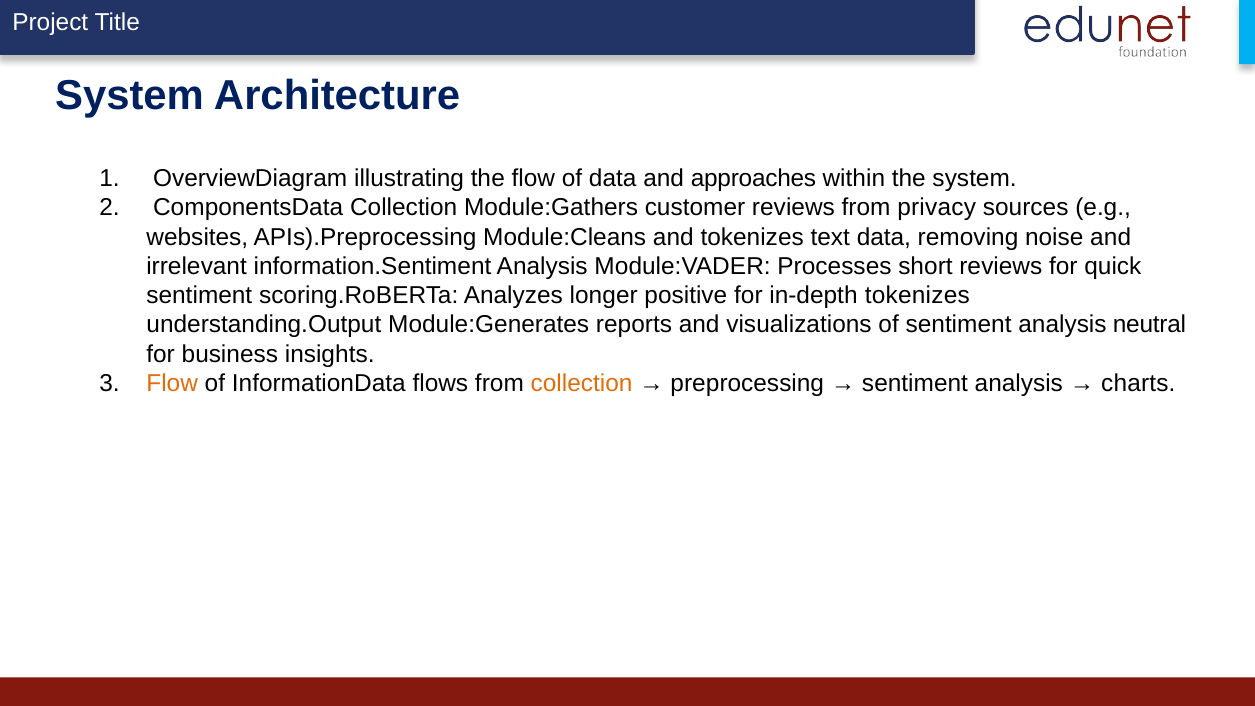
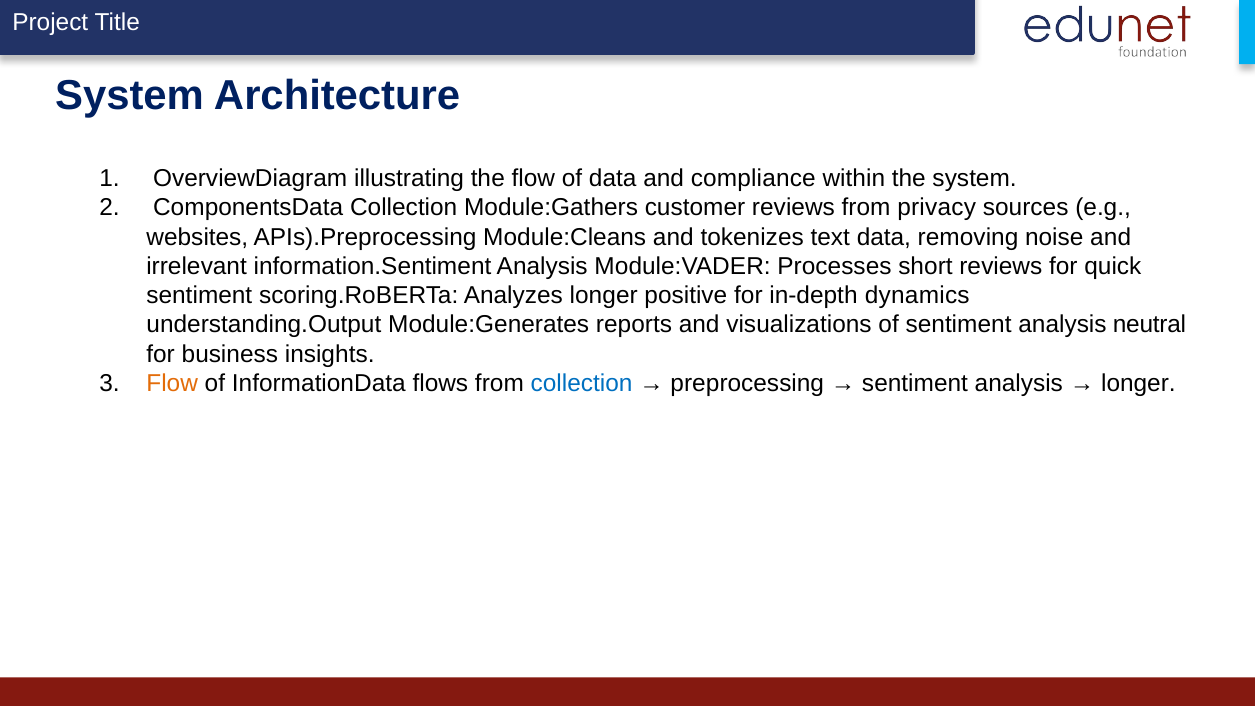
approaches: approaches -> compliance (753, 178)
in-depth tokenizes: tokenizes -> dynamics (917, 296)
collection colour: orange -> blue (582, 383)
charts: charts -> longer (1138, 383)
